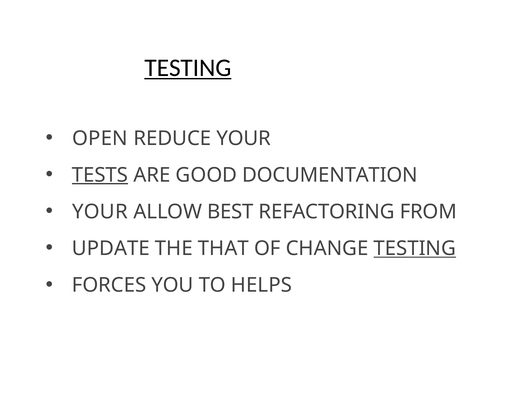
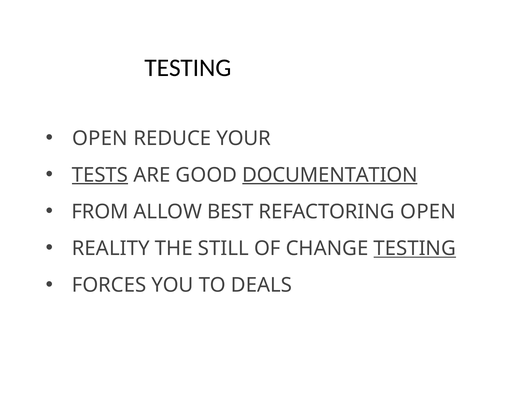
TESTING underline: present -> none (188, 68)
DOCUMENTATION underline: none -> present (330, 175)
YOUR: YOUR -> FROM (100, 212)
REFACTORING FROM: FROM -> OPEN (428, 212)
UPDATE: UPDATE -> REALITY (111, 248)
THAT: THAT -> STILL (223, 248)
HELPS: HELPS -> DEALS (261, 285)
